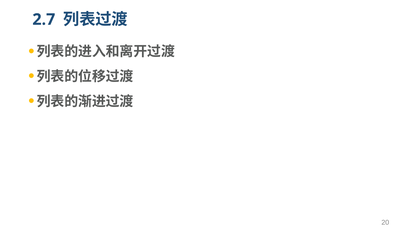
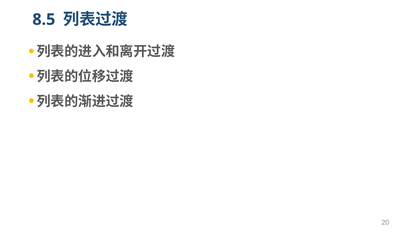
2.7: 2.7 -> 8.5 (44, 19)
